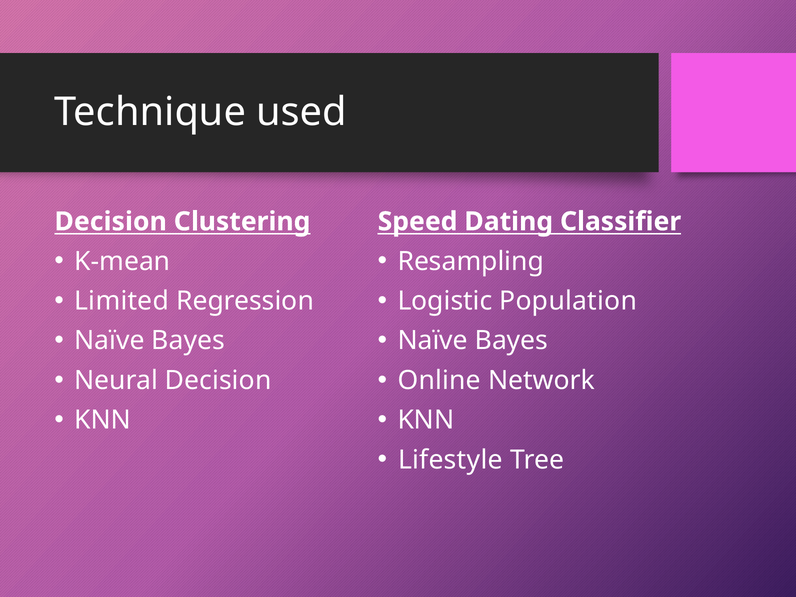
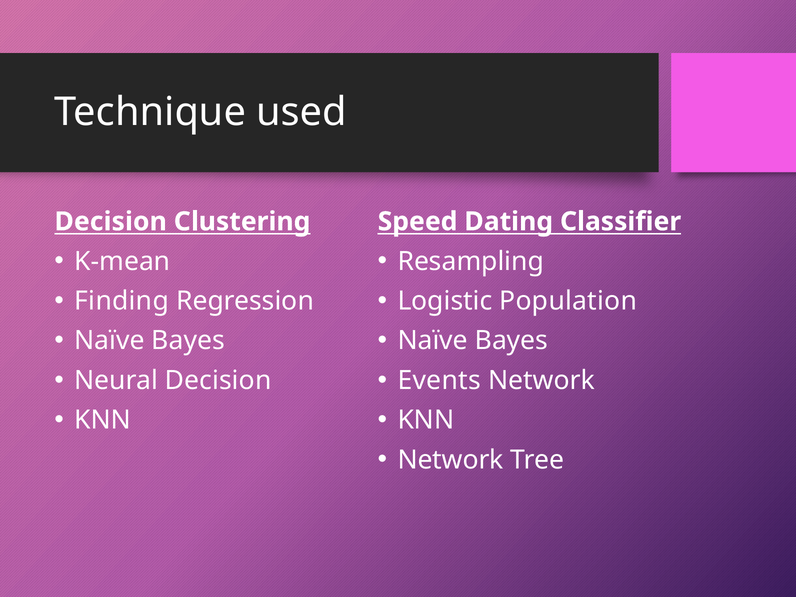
Limited: Limited -> Finding (122, 301)
Online: Online -> Events (439, 380)
Lifestyle: Lifestyle -> Network (451, 460)
